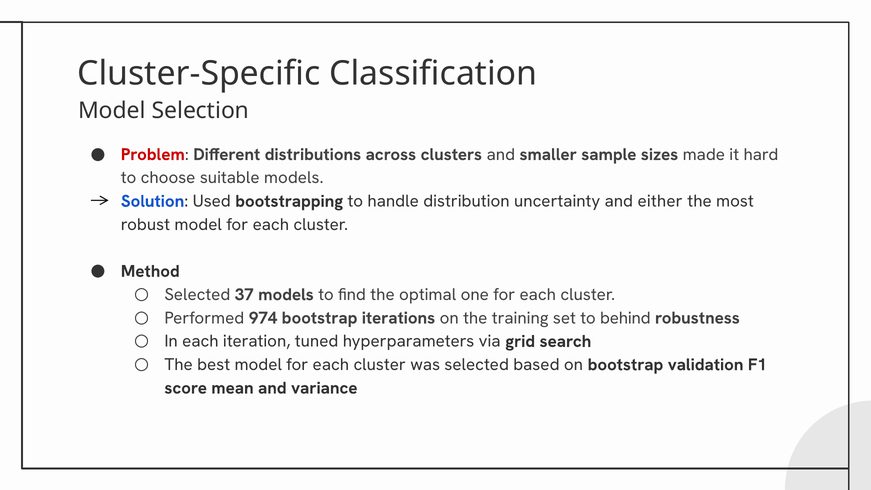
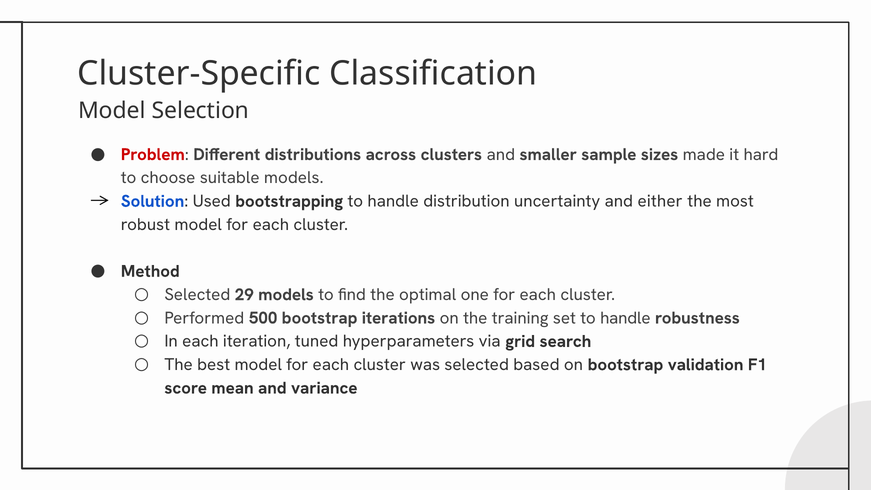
37: 37 -> 29 (244, 295)
974: 974 -> 500 (263, 318)
set to behind: behind -> handle (625, 318)
